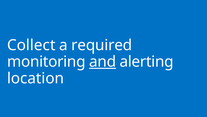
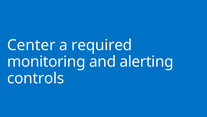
Collect: Collect -> Center (31, 45)
and underline: present -> none (103, 61)
location: location -> controls (36, 78)
